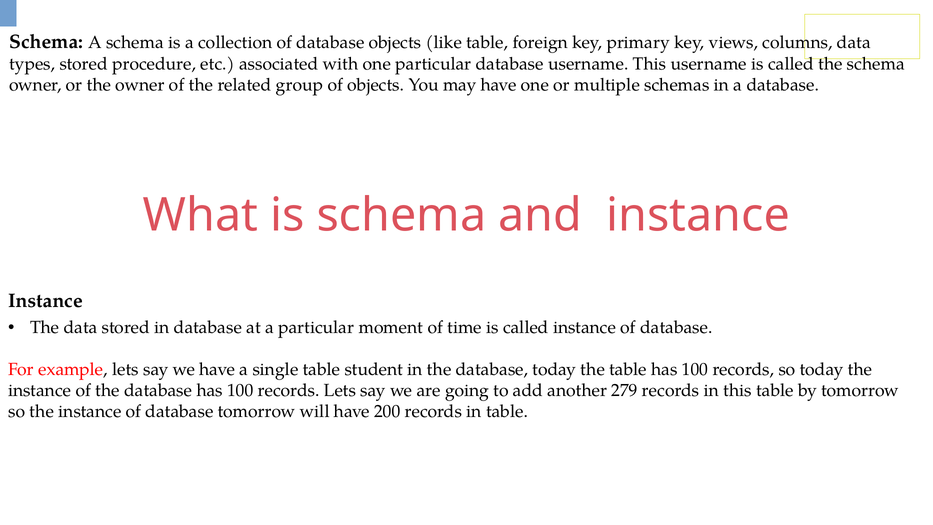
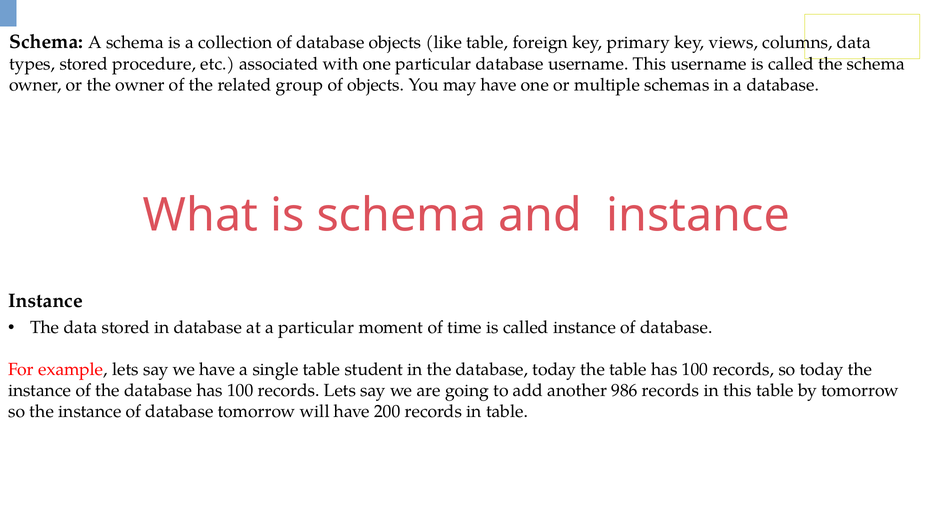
279: 279 -> 986 (625, 391)
